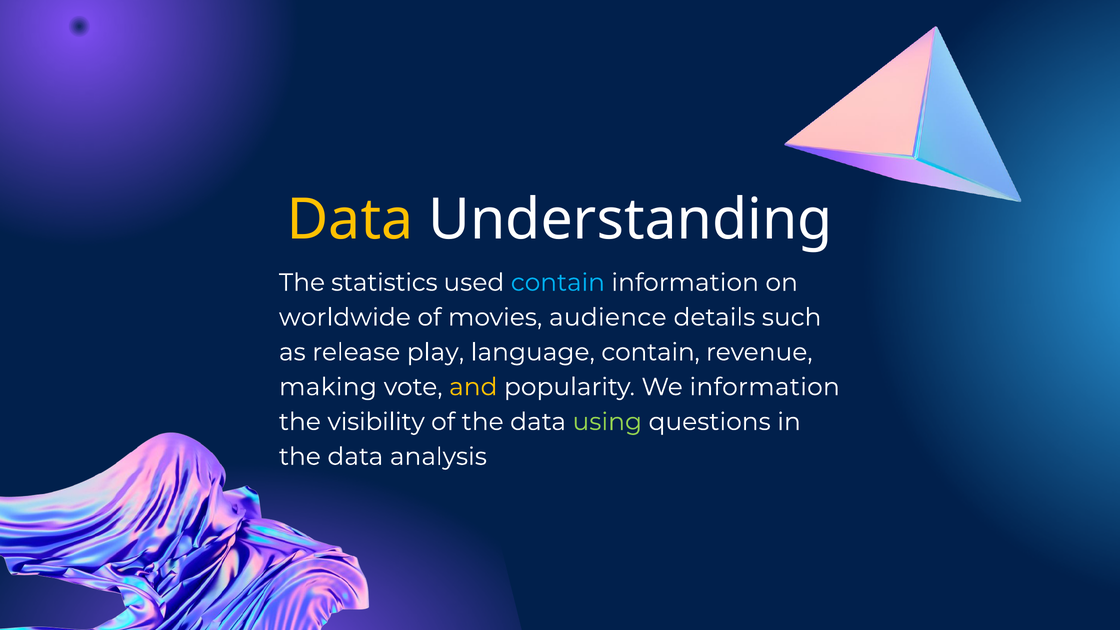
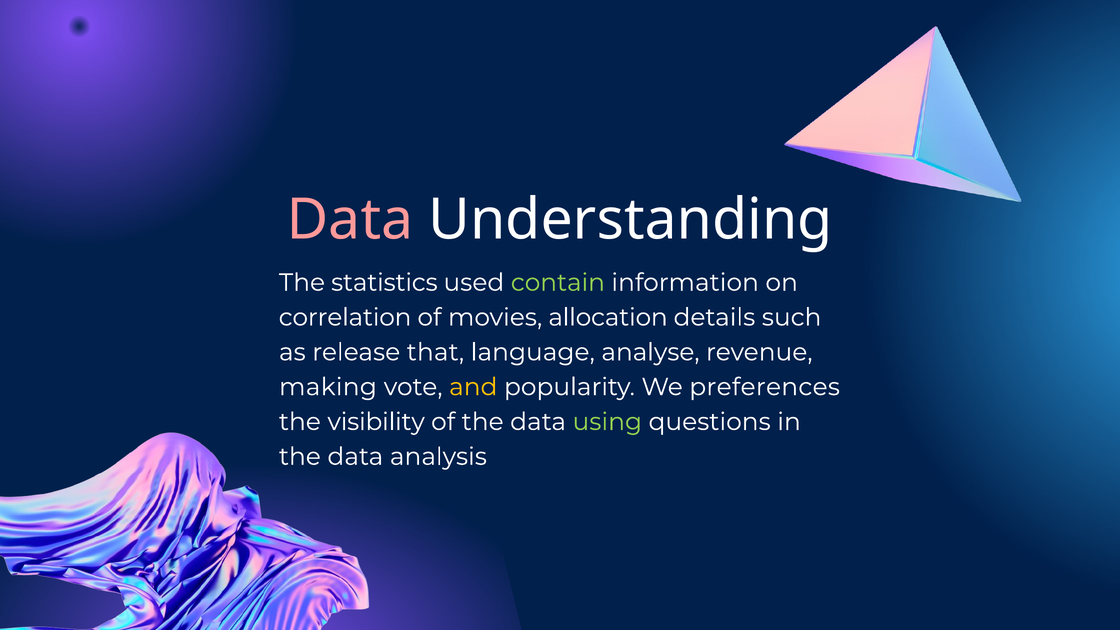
Data colour: yellow -> pink (350, 220)
contain colour: light blue -> light green (558, 283)
worldwide: worldwide -> correlation (345, 317)
audience: audience -> allocation (608, 317)
play: play -> that (435, 352)
language contain: contain -> analyse (650, 352)
We information: information -> preferences (765, 387)
